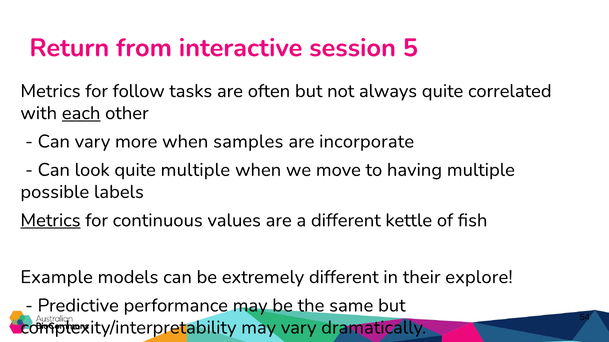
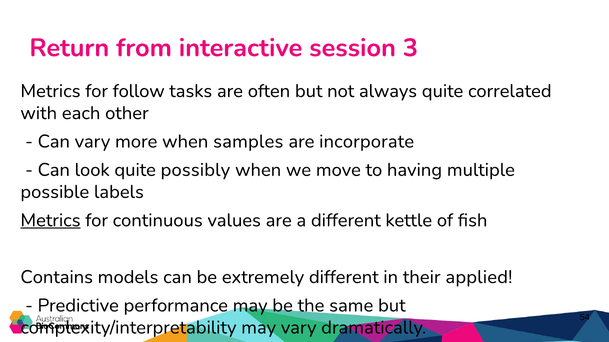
5: 5 -> 3 (410, 48)
each underline: present -> none (81, 113)
quite multiple: multiple -> possibly (195, 170)
Example: Example -> Contains (57, 277)
explore: explore -> applied (479, 277)
